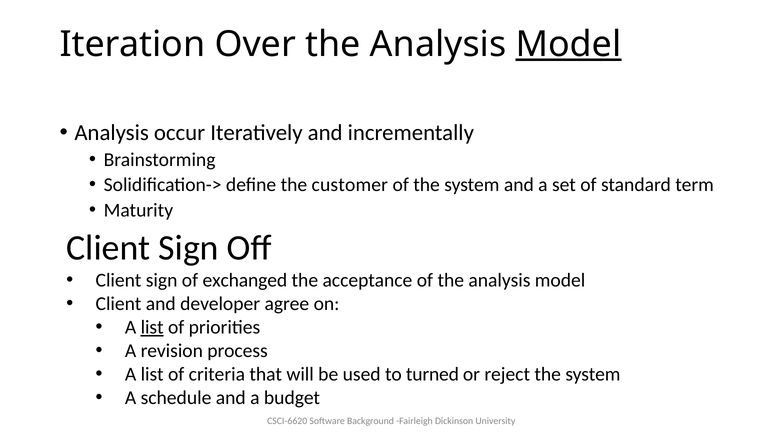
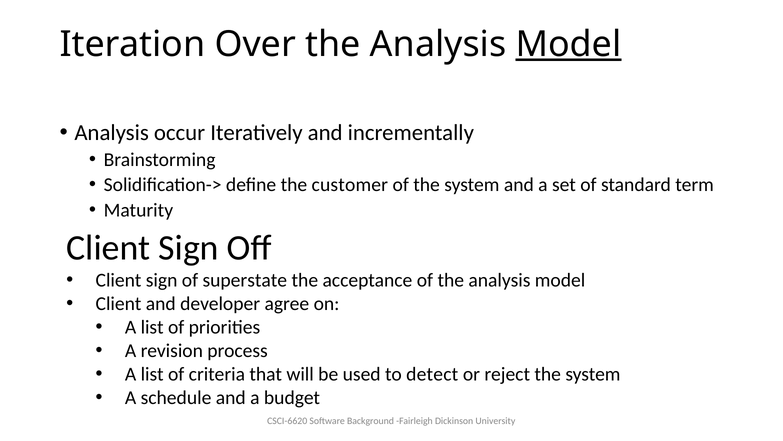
exchanged: exchanged -> superstate (245, 280)
list underline: present -> none (152, 327)
turned: turned -> detect (432, 374)
